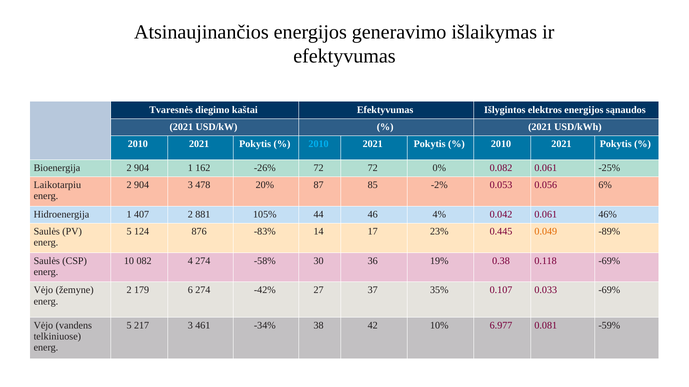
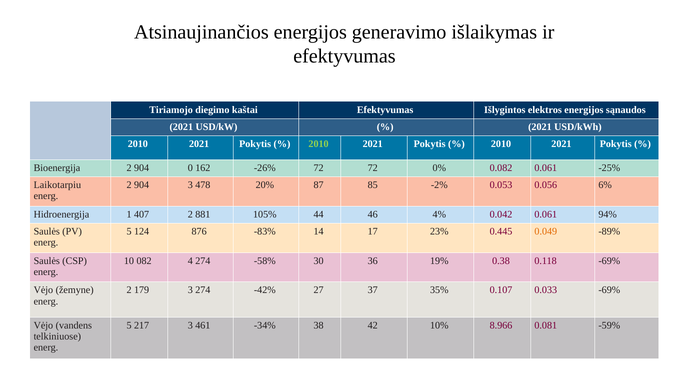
Tvaresnės: Tvaresnės -> Tiriamojo (171, 110)
2010 colour: light blue -> light green (319, 144)
904 1: 1 -> 0 (190, 168)
46%: 46% -> 94% (608, 215)
179 6: 6 -> 3 (190, 291)
6.977: 6.977 -> 8.966 (501, 326)
